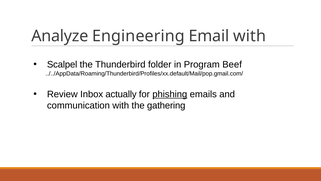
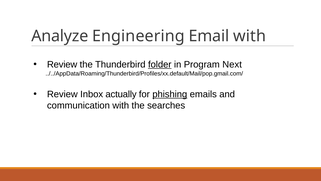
Scalpel: Scalpel -> Review (62, 64)
folder underline: none -> present (160, 64)
Beef: Beef -> Next (232, 64)
gathering: gathering -> searches (166, 105)
